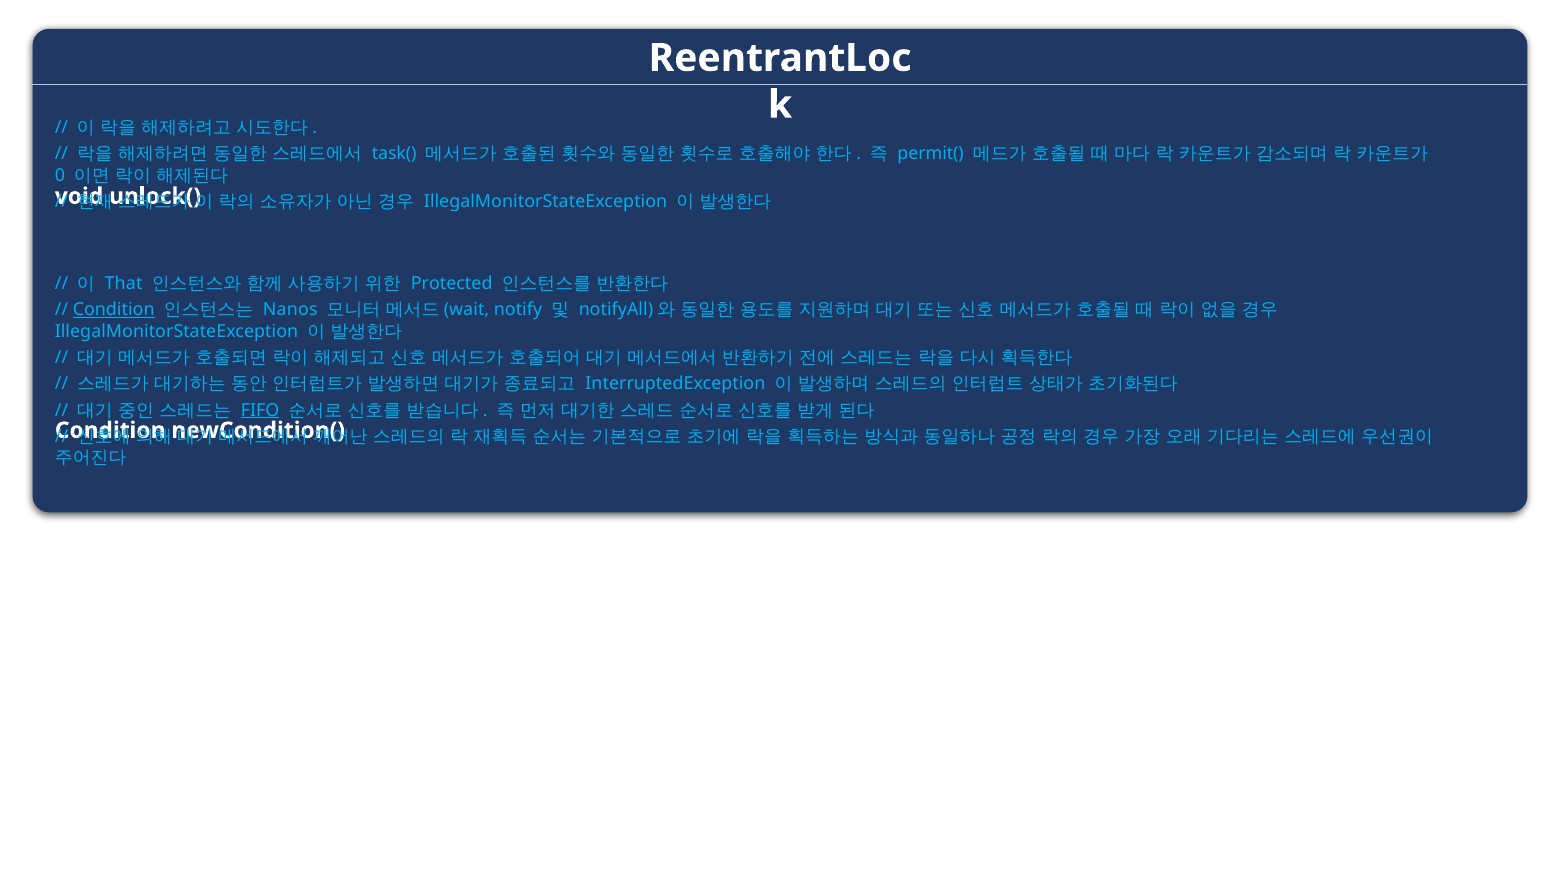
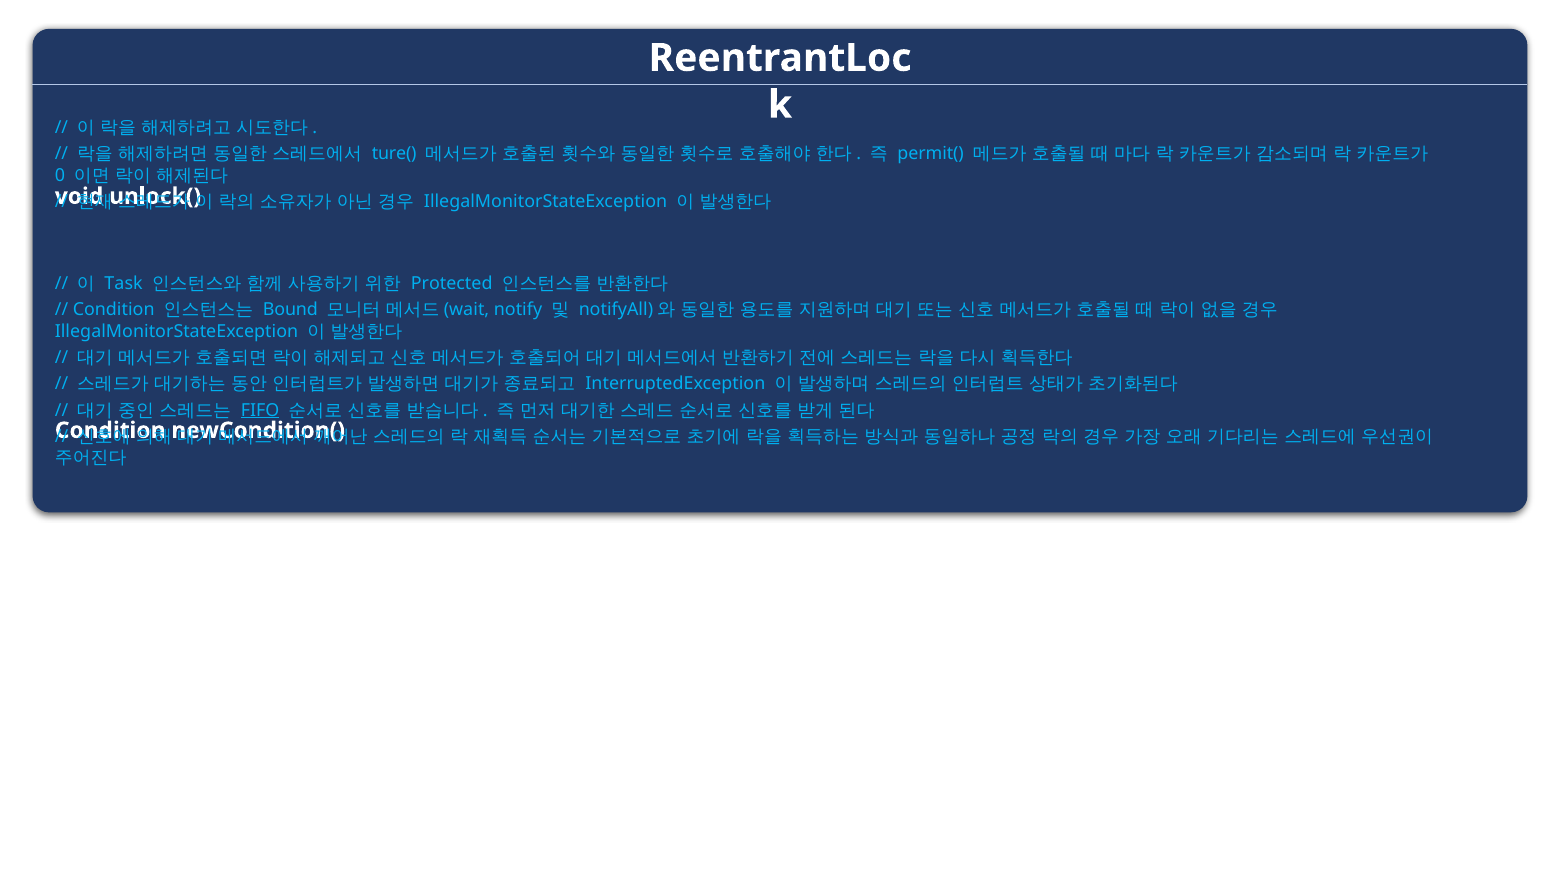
task(: task( -> ture( (394, 154)
That: That -> Task (124, 283)
Condition underline: present -> none (114, 309)
Nanos: Nanos -> Bound (290, 309)
